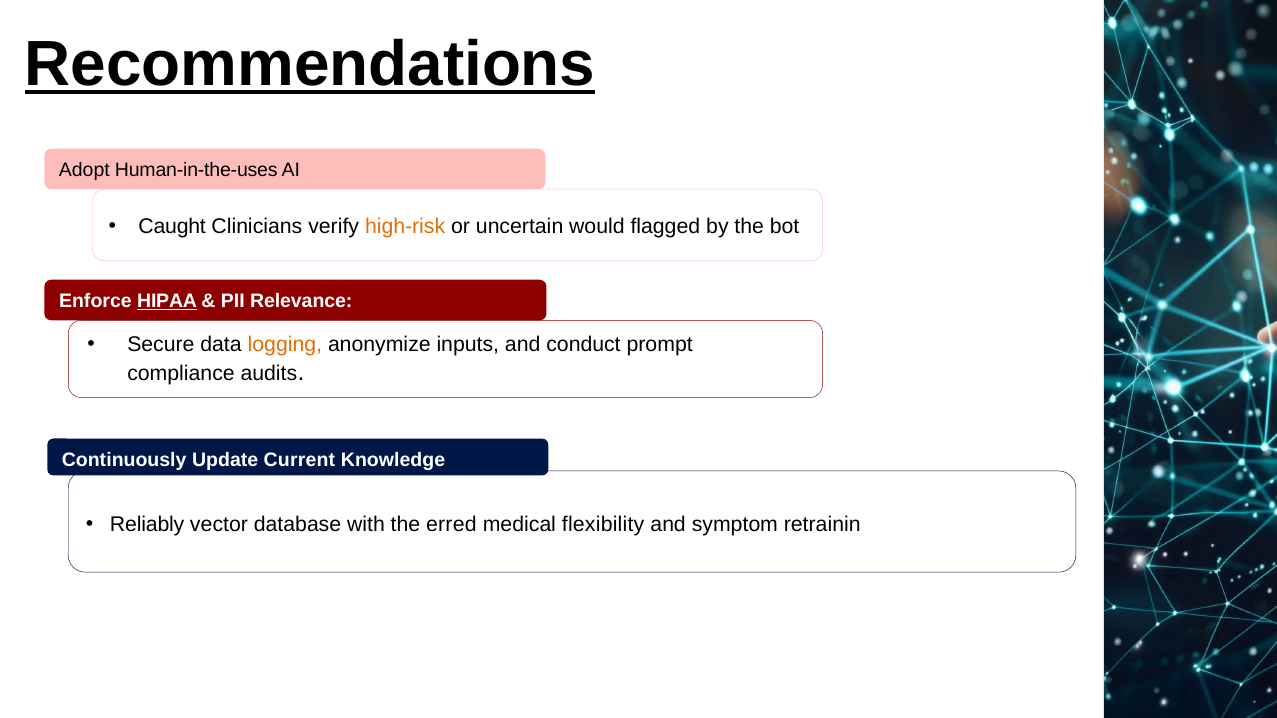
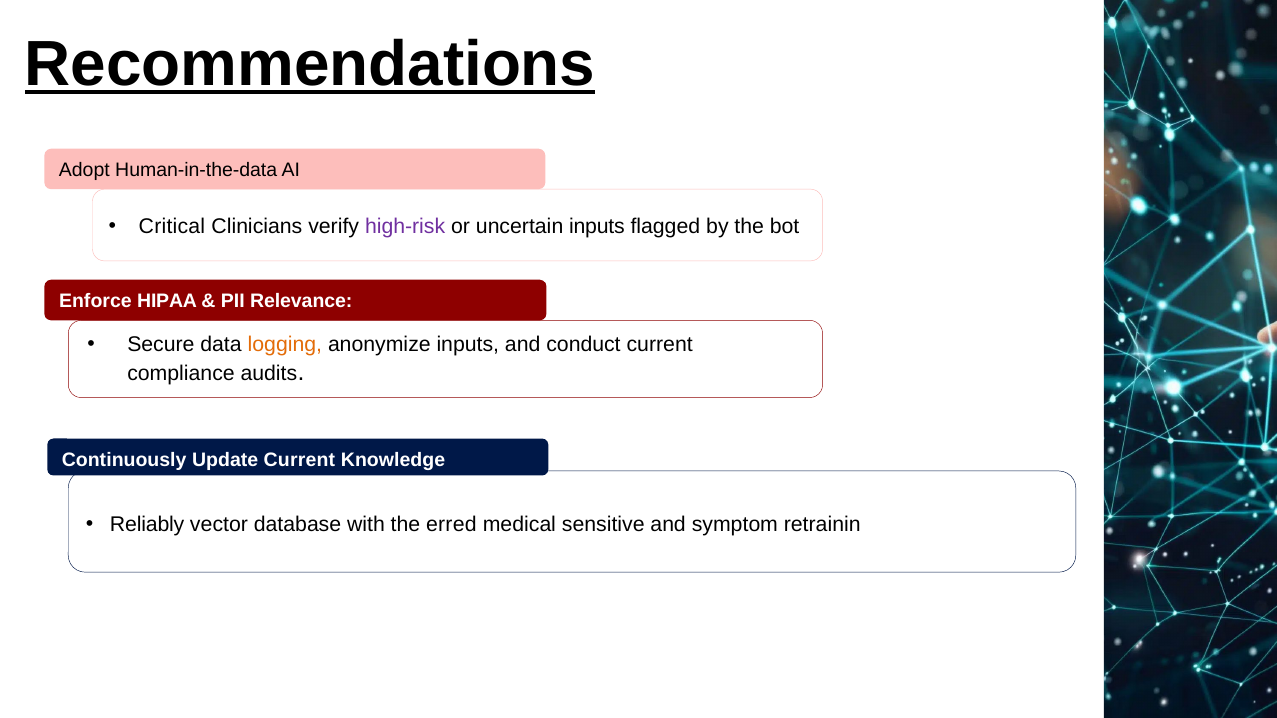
Human-in-the-uses: Human-in-the-uses -> Human-in-the-data (196, 170)
Caught: Caught -> Critical (172, 227)
high-risk colour: orange -> purple (405, 227)
uncertain would: would -> inputs (597, 227)
HIPAA underline: present -> none (167, 302)
conduct prompt: prompt -> current (660, 345)
flexibility: flexibility -> sensitive (603, 525)
